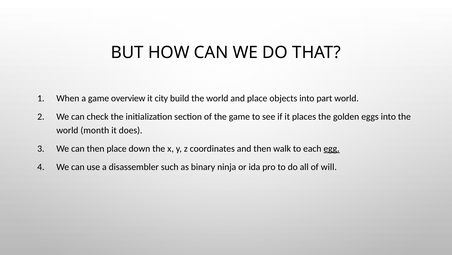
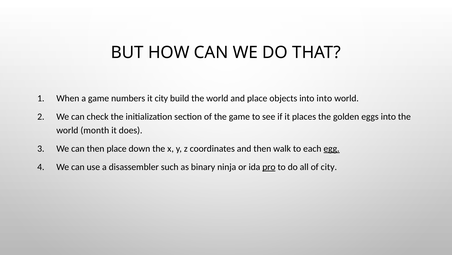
overview: overview -> numbers (128, 98)
into part: part -> into (324, 98)
pro underline: none -> present (269, 166)
of will: will -> city (329, 166)
